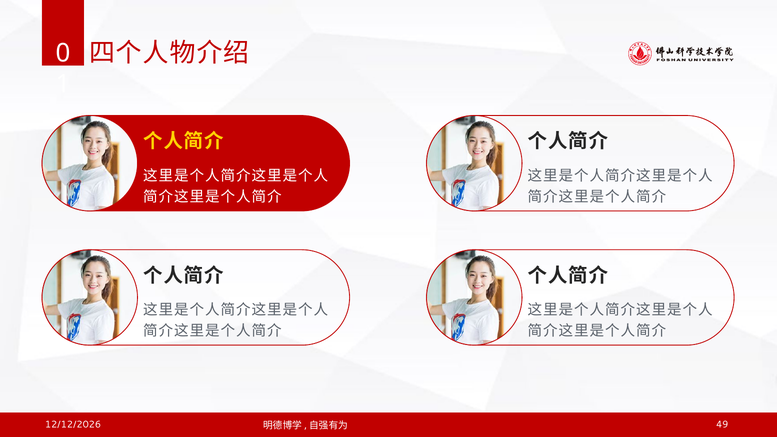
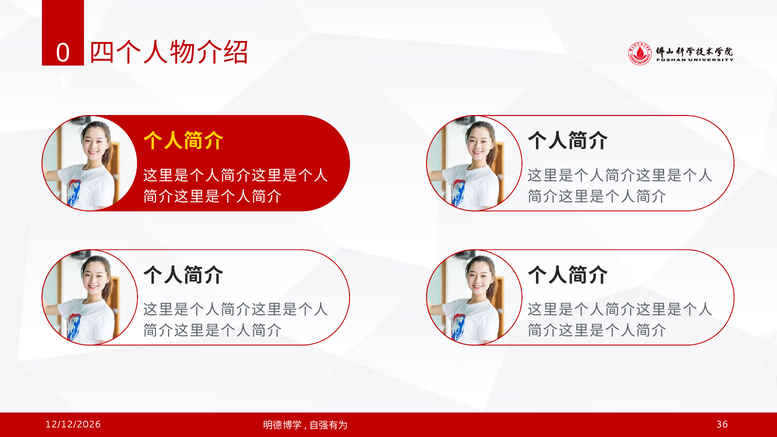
49: 49 -> 36 (722, 425)
